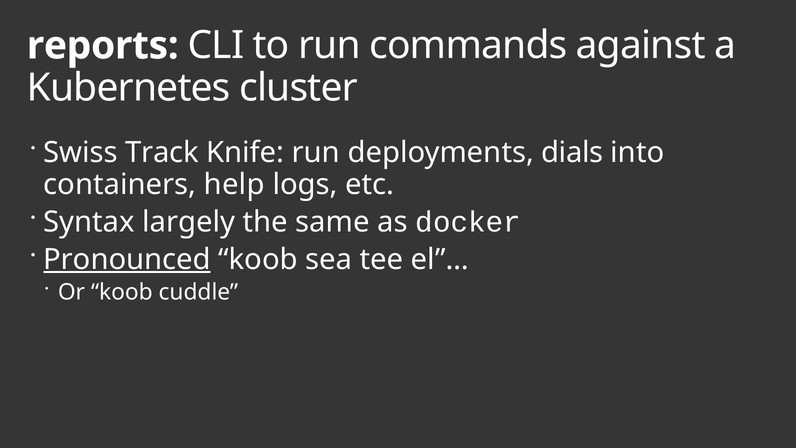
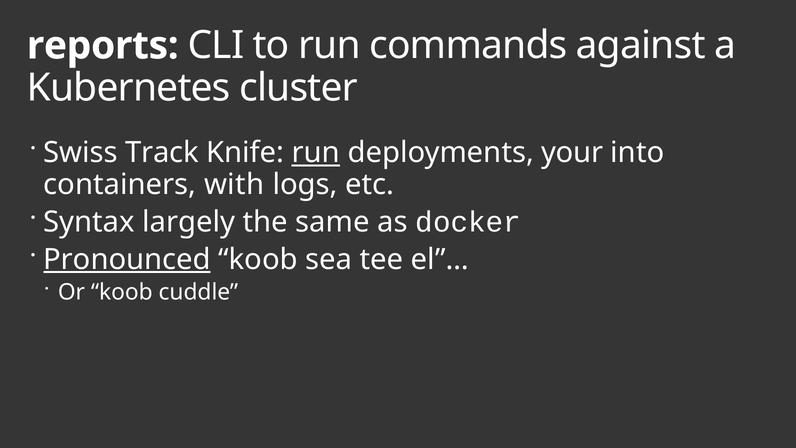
run underline: none -> present (316, 153)
dials: dials -> your (572, 153)
help: help -> with (234, 184)
